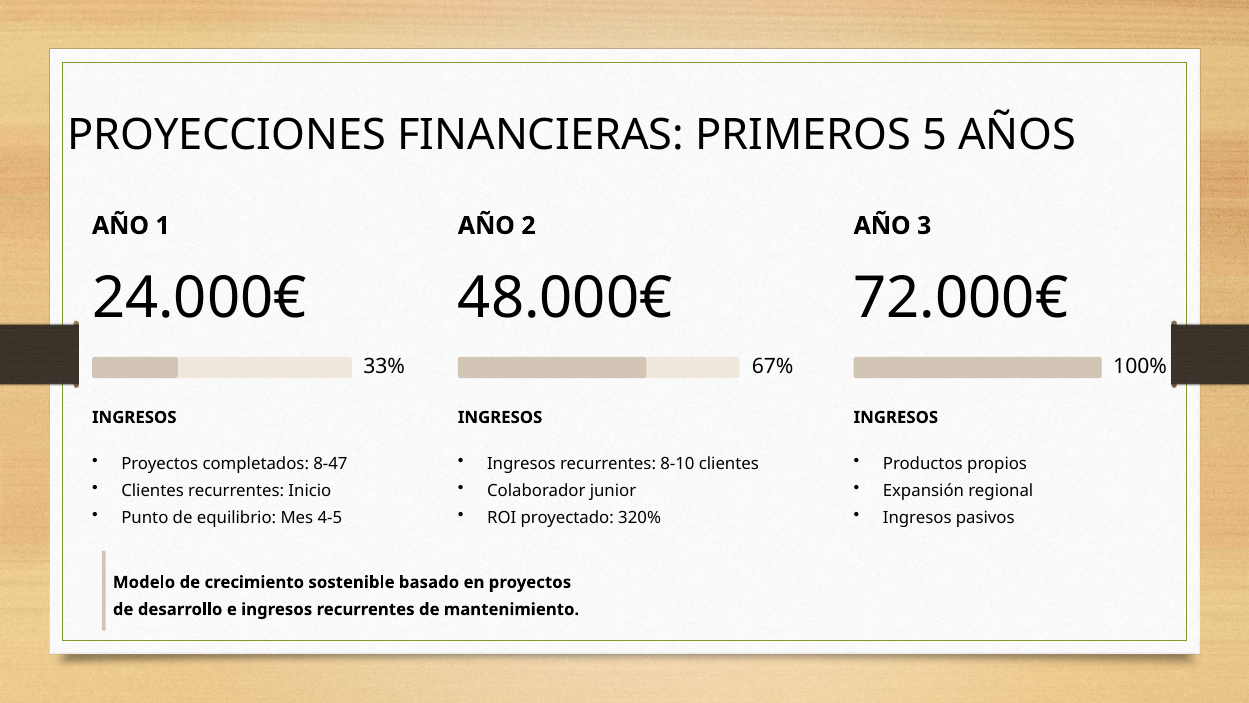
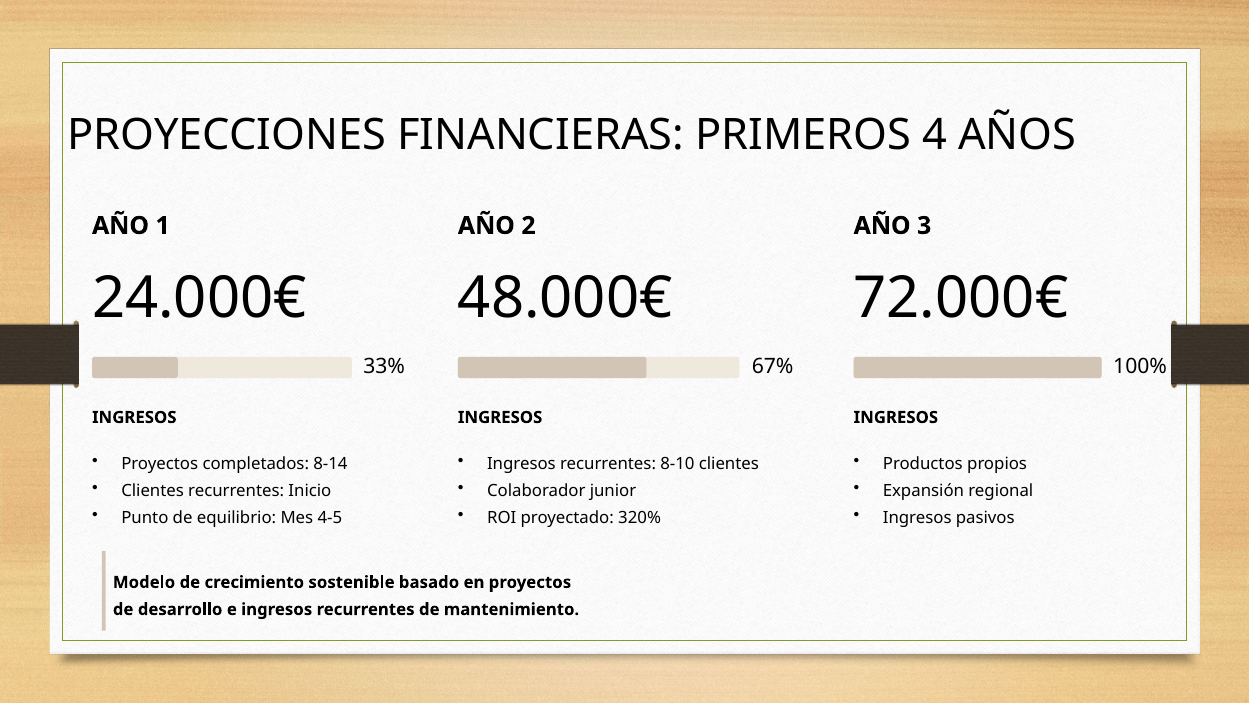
5: 5 -> 4 (935, 135)
8-47: 8-47 -> 8-14 (330, 463)
